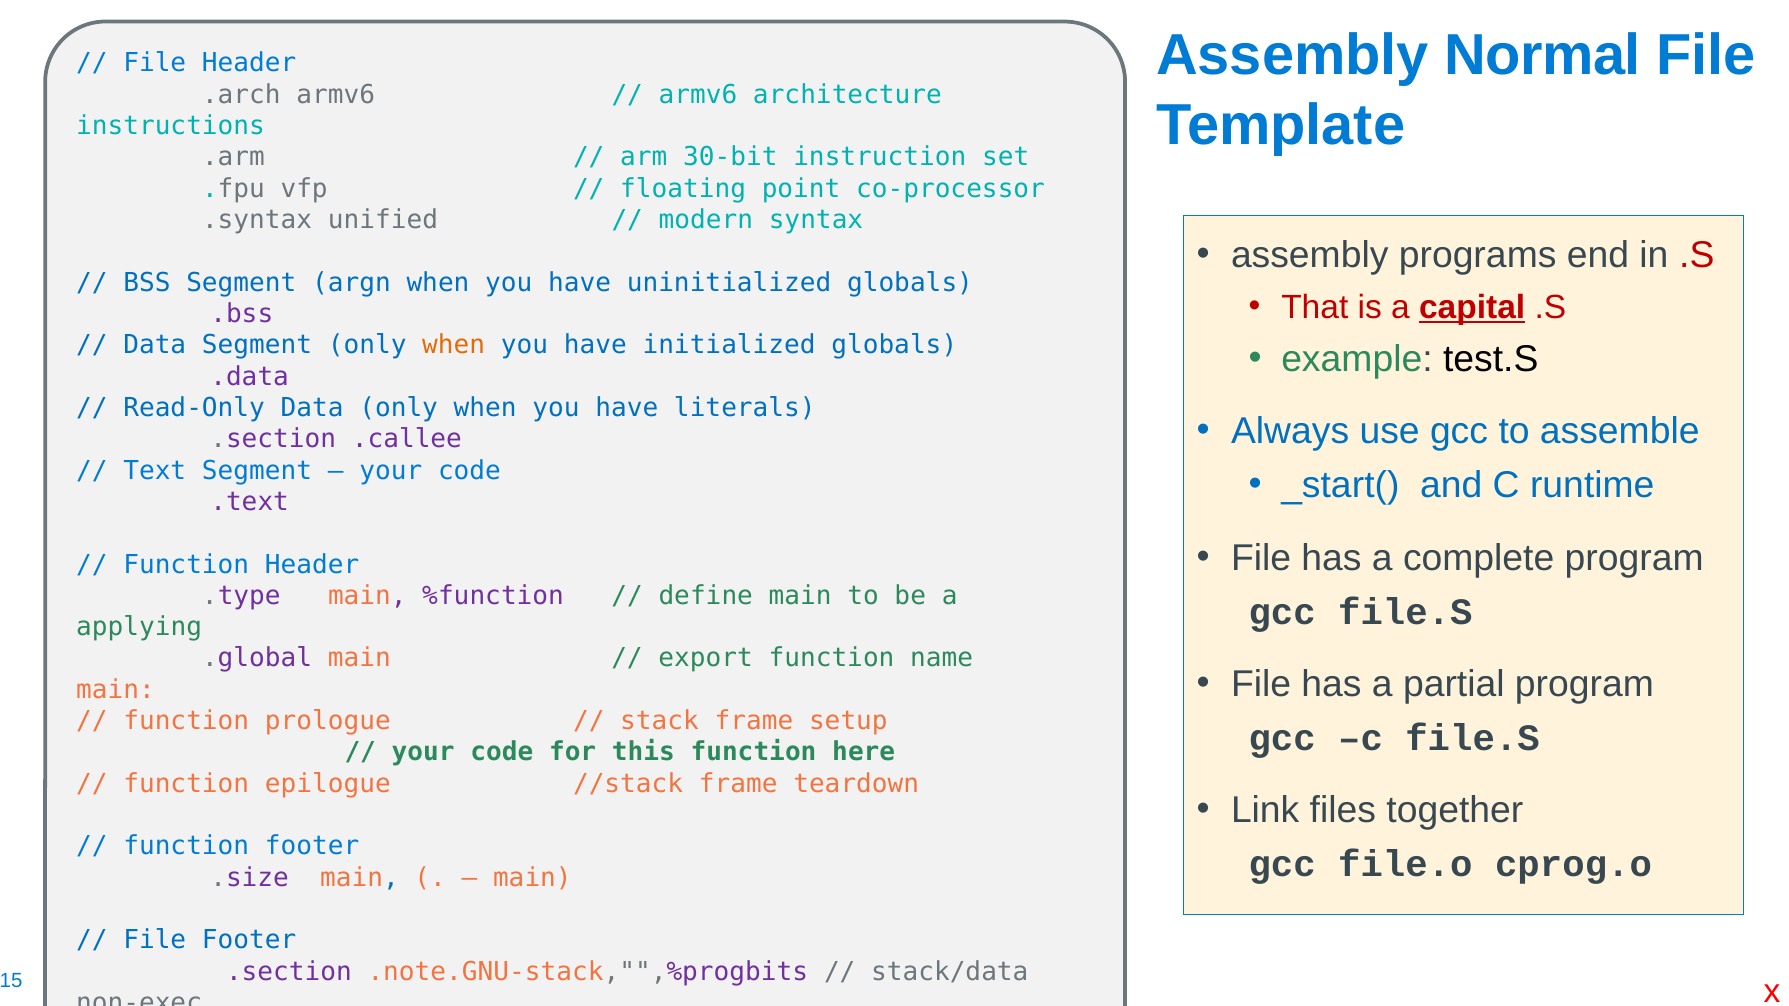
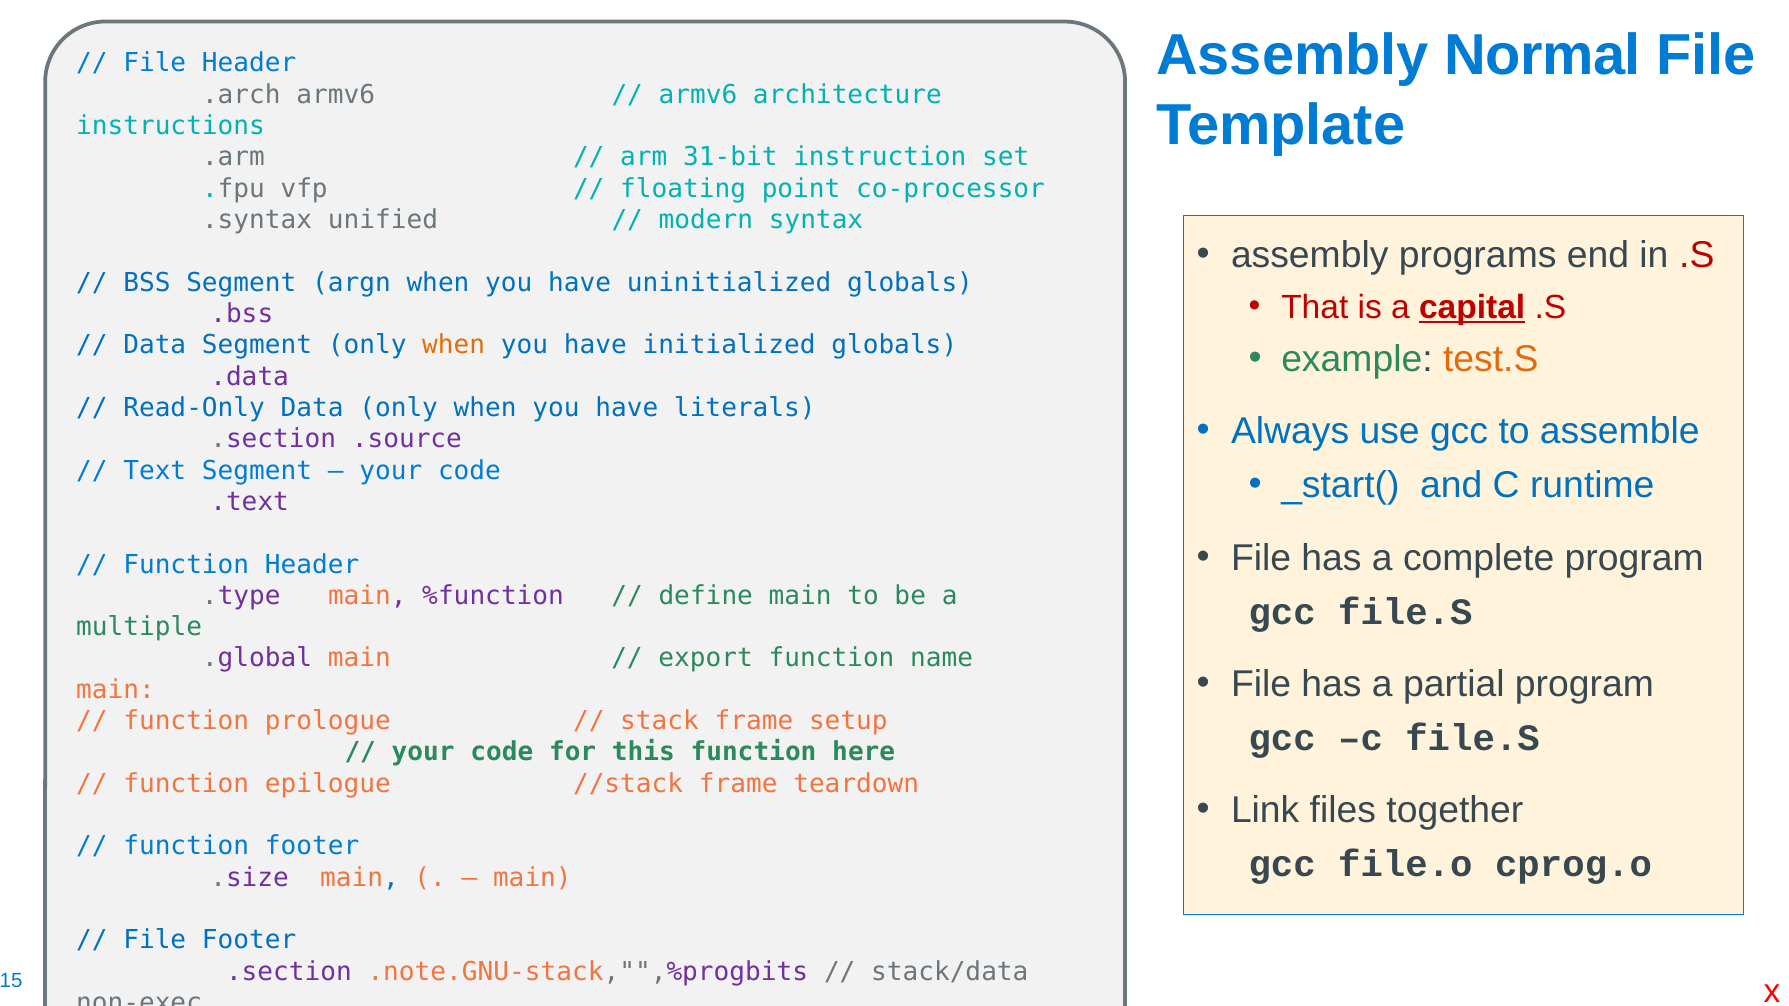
30-bit: 30-bit -> 31-bit (730, 157)
test.S colour: black -> orange (1491, 359)
.callee: .callee -> .source (407, 439)
applying: applying -> multiple (139, 627)
